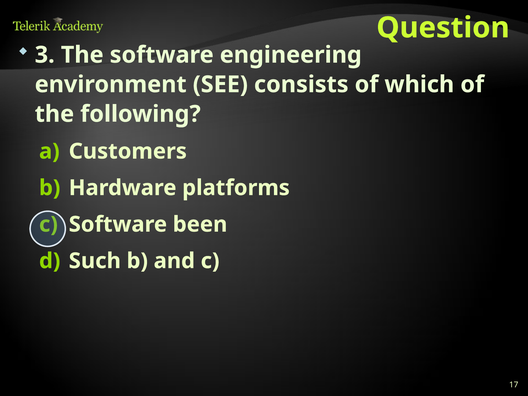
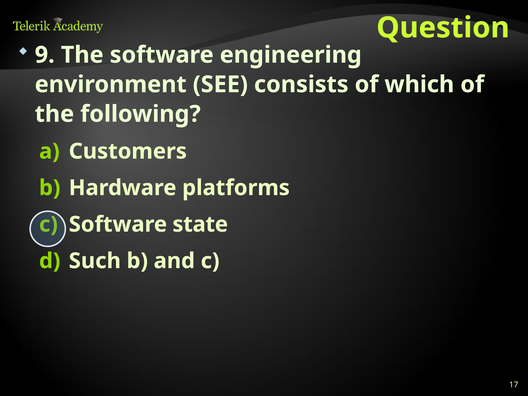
3: 3 -> 9 (45, 55)
been: been -> state (200, 224)
